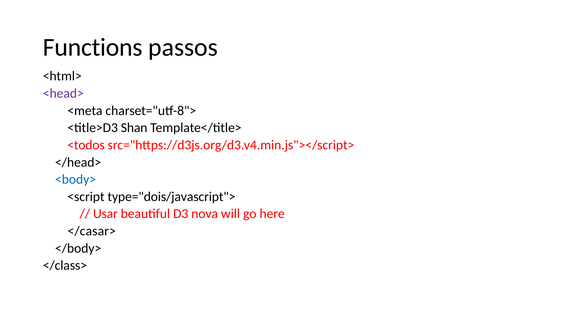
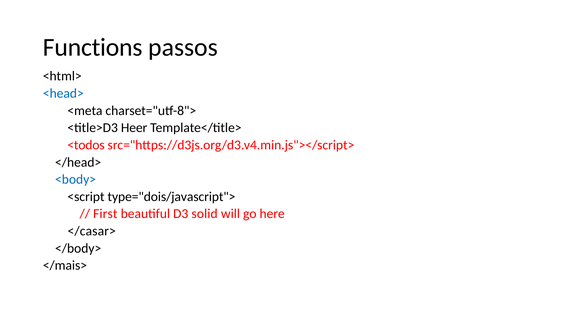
<head> colour: purple -> blue (63, 93)
Shan: Shan -> Heer (134, 128)
Usar: Usar -> First (105, 214)
nova: nova -> solid (205, 214)
</class>: </class> -> </mais> (65, 266)
